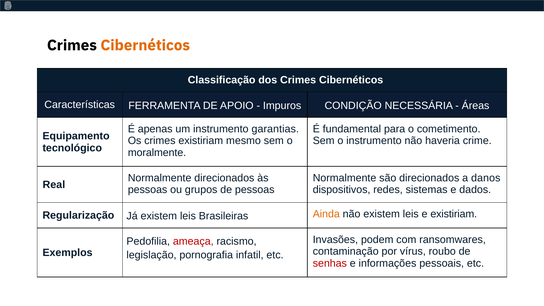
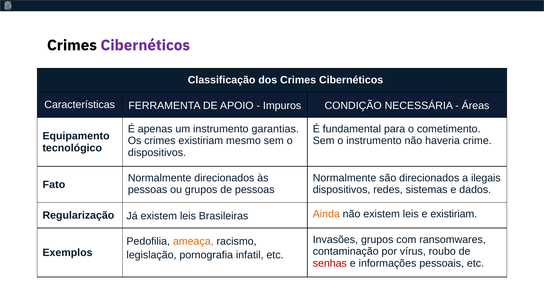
Cibernéticos colour: orange -> purple (145, 45)
moralmente: moralmente -> dispositivos (157, 153)
danos: danos -> ilegais (486, 178)
Real: Real -> Fato (54, 185)
Invasões podem: podem -> grupos (377, 240)
ameaça colour: red -> orange (193, 241)
